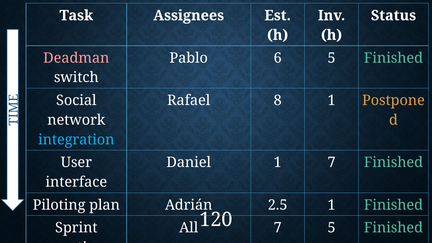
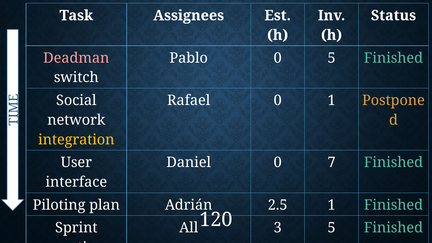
Pablo 6: 6 -> 0 (278, 58)
Rafael 8: 8 -> 0 (278, 100)
integration colour: light blue -> yellow (76, 140)
Daniel 1: 1 -> 0 (278, 163)
All 7: 7 -> 3 (278, 228)
